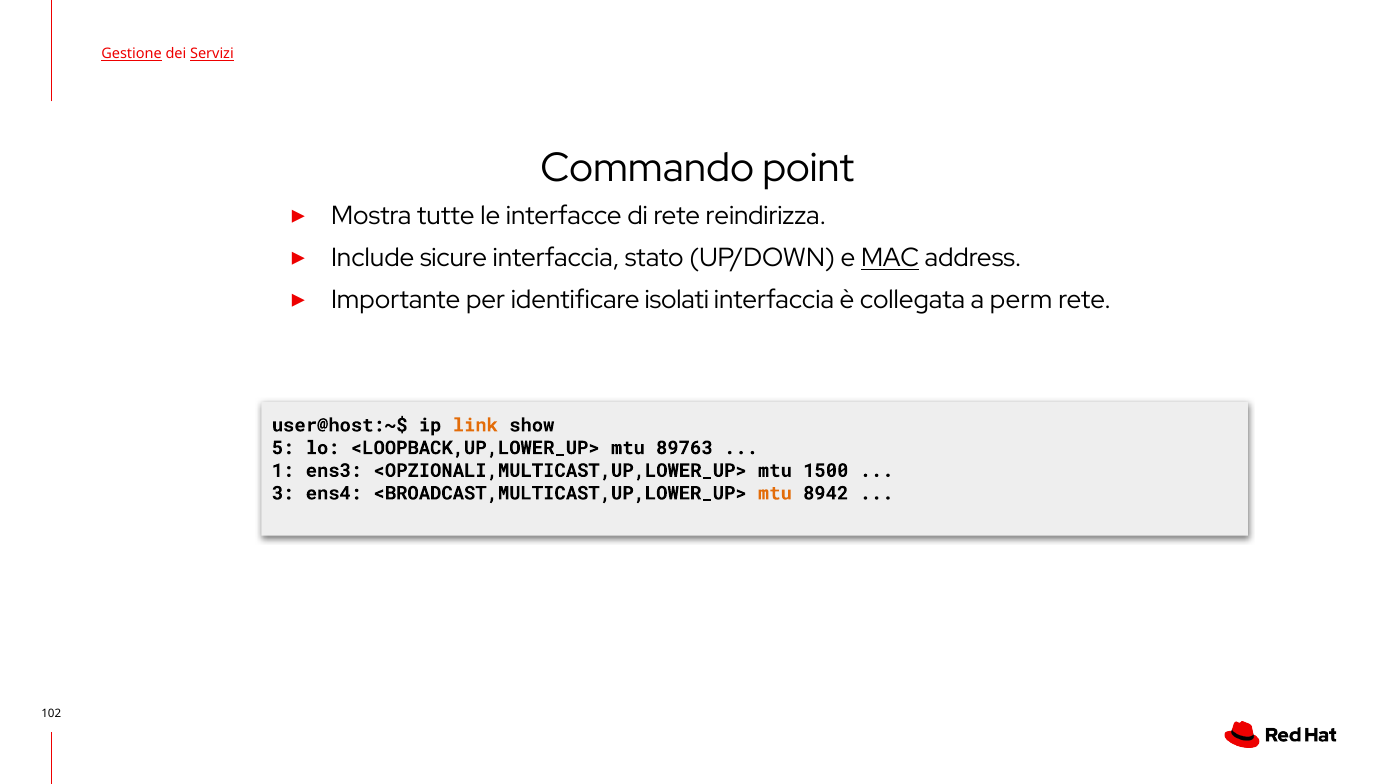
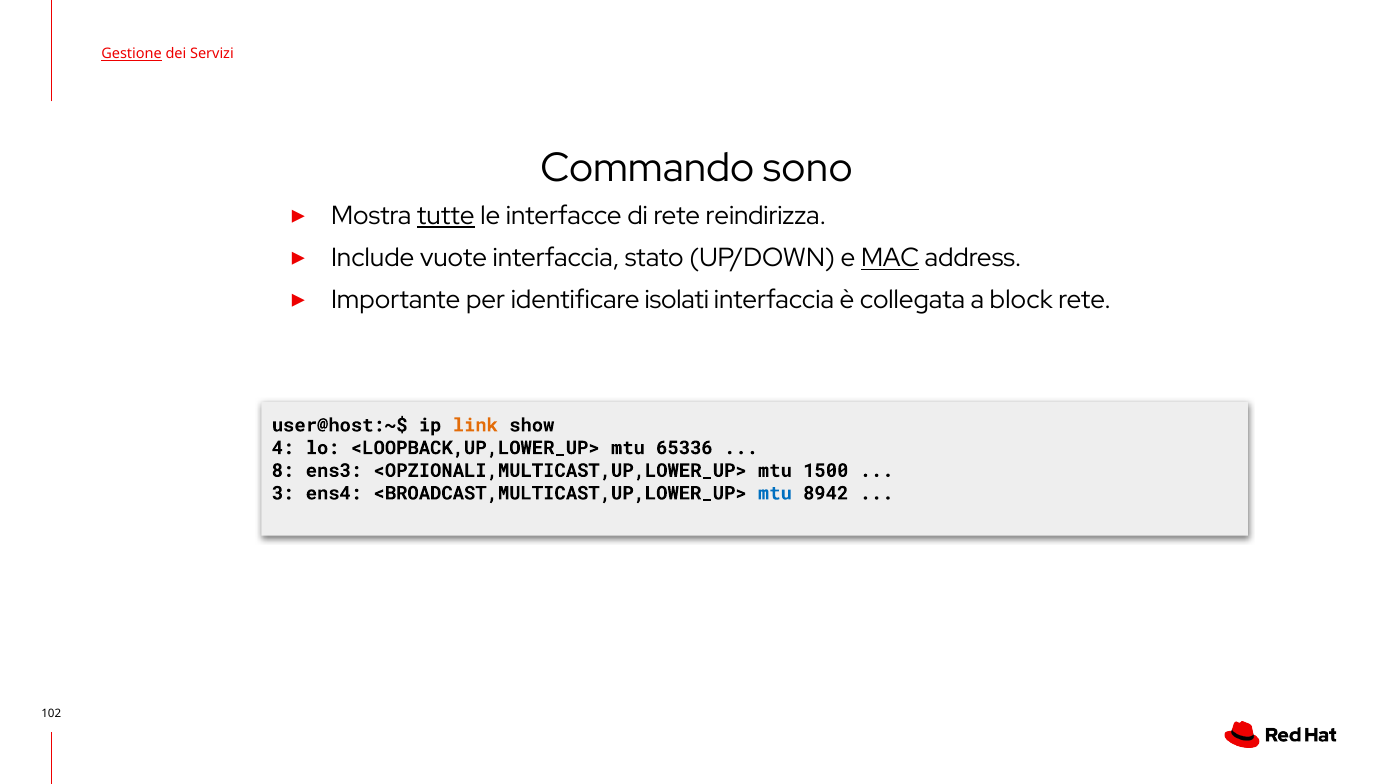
Servizi underline: present -> none (212, 54)
point: point -> sono (808, 168)
tutte underline: none -> present (446, 216)
sicure: sicure -> vuote (454, 258)
perm: perm -> block (1021, 300)
5: 5 -> 4 (283, 448)
89763: 89763 -> 65336 (684, 448)
1: 1 -> 8 (283, 471)
mtu colour: orange -> blue (775, 493)
